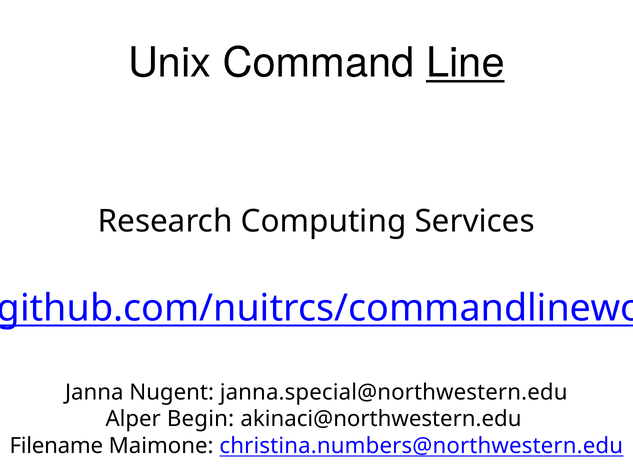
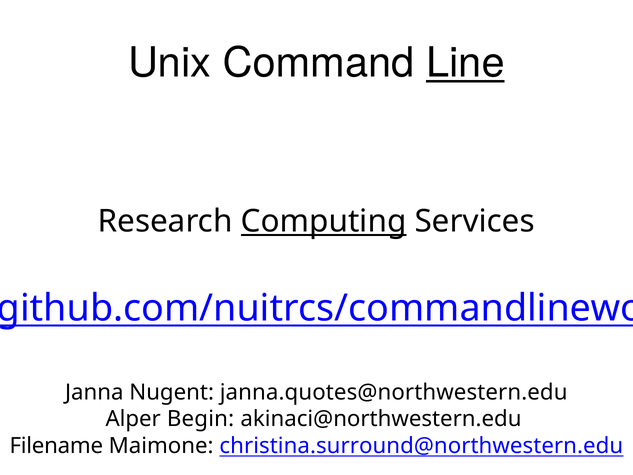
Computing underline: none -> present (324, 221)
janna.special@northwestern.edu: janna.special@northwestern.edu -> janna.quotes@northwestern.edu (394, 392)
christina.numbers@northwestern.edu: christina.numbers@northwestern.edu -> christina.surround@northwestern.edu (421, 446)
